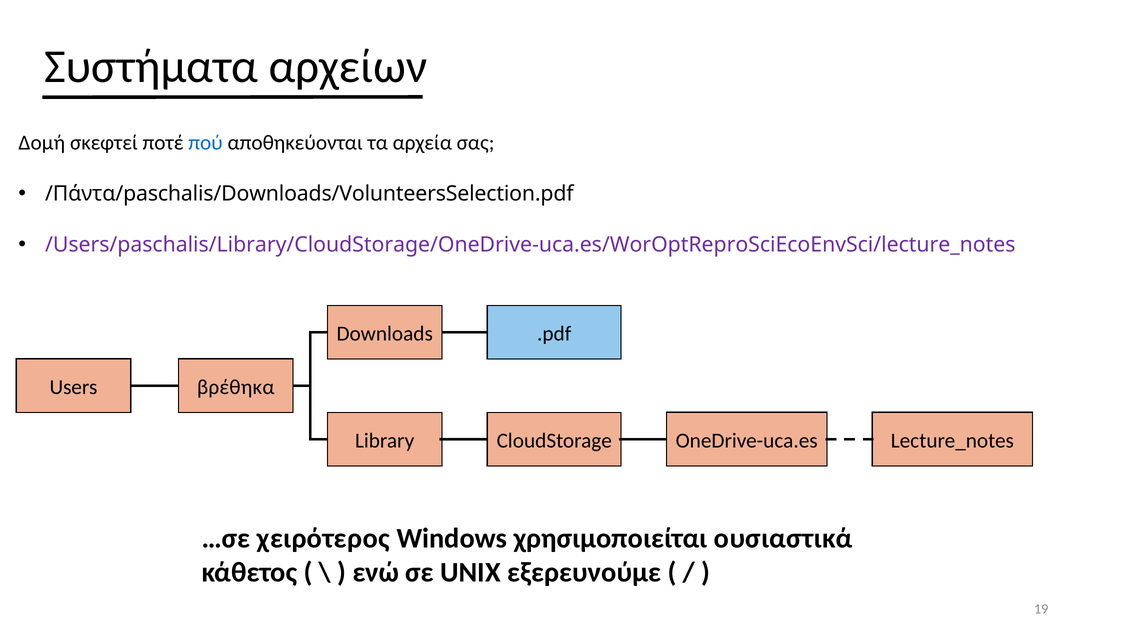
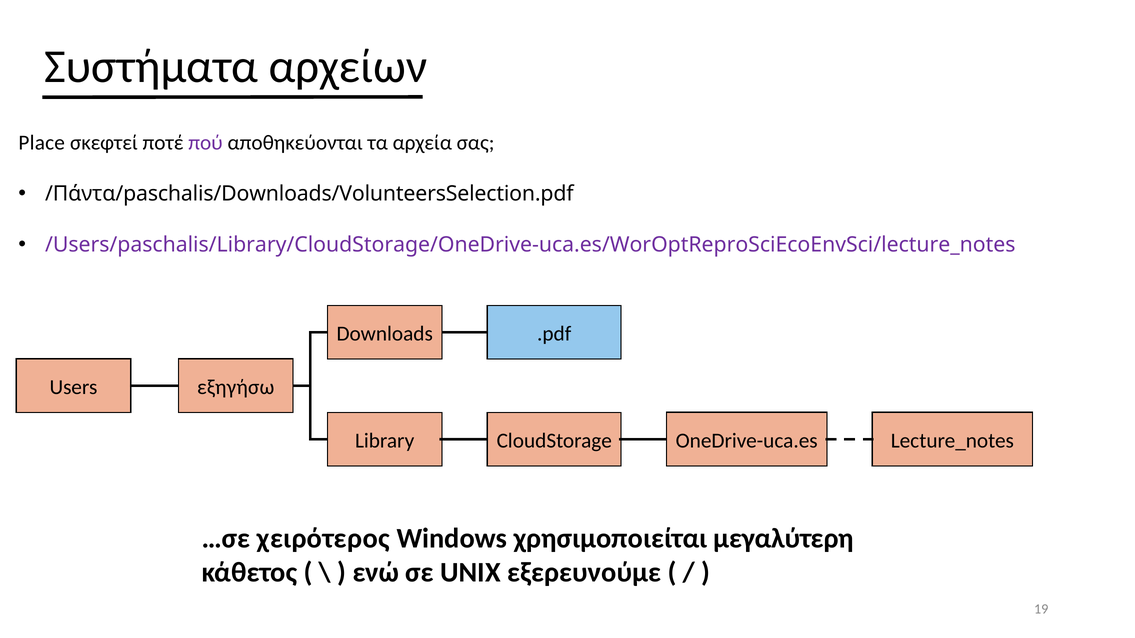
Δομή: Δομή -> Place (42, 143)
πού colour: blue -> purple (205, 143)
βρέθηκα: βρέθηκα -> εξηγήσω (236, 387)
ουσιαστικά: ουσιαστικά -> μεγαλύτερη (784, 539)
